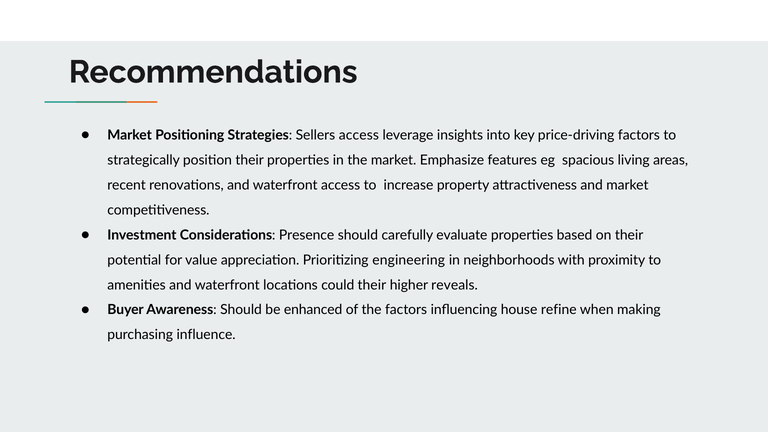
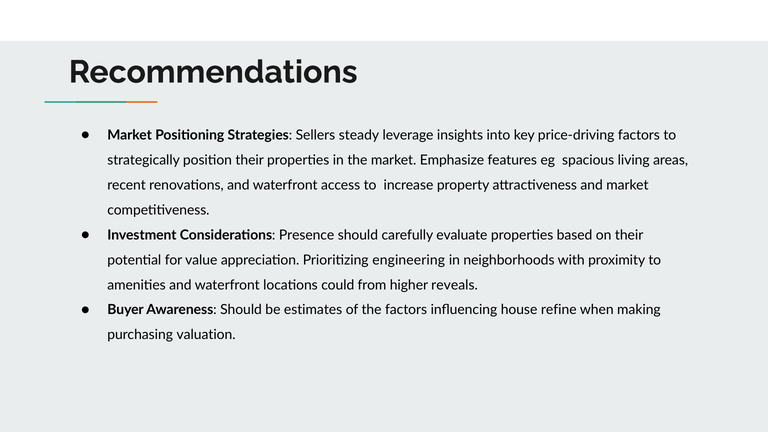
Sellers access: access -> steady (359, 135)
could their: their -> from (372, 285)
enhanced: enhanced -> estimates (313, 310)
influence: influence -> valuation (206, 335)
